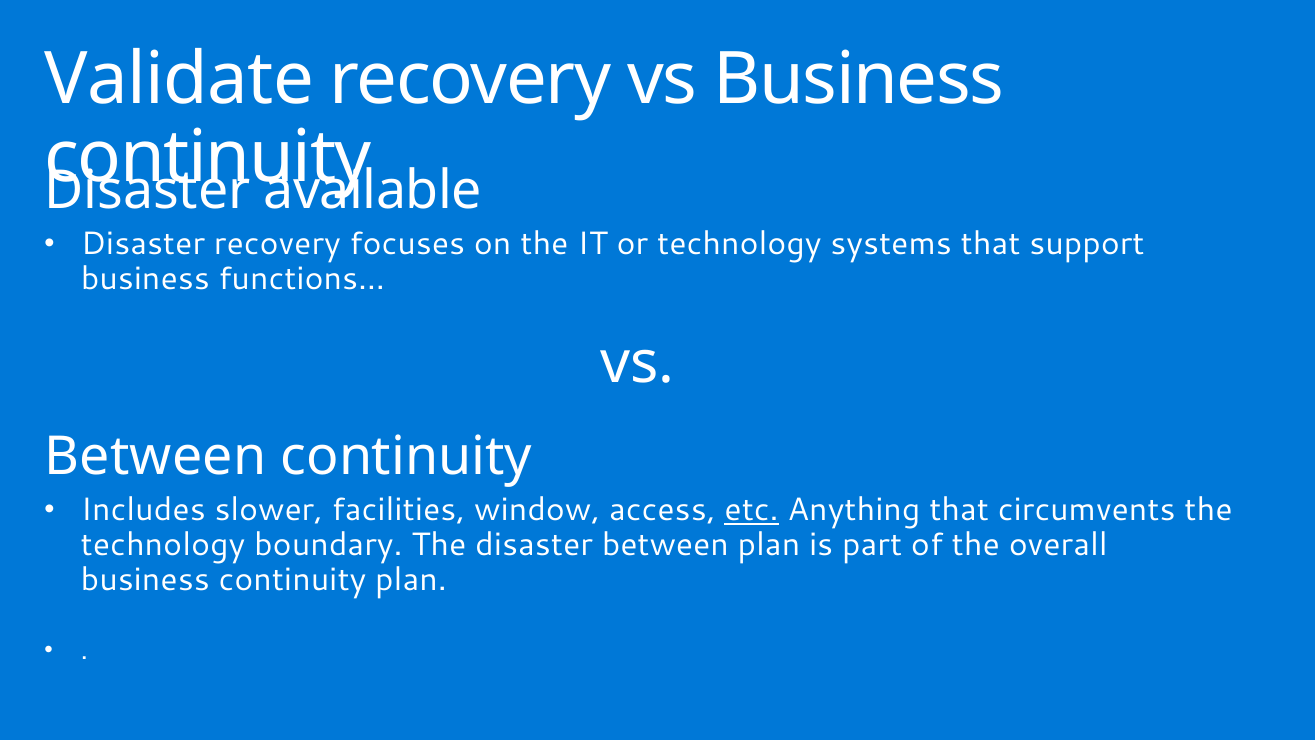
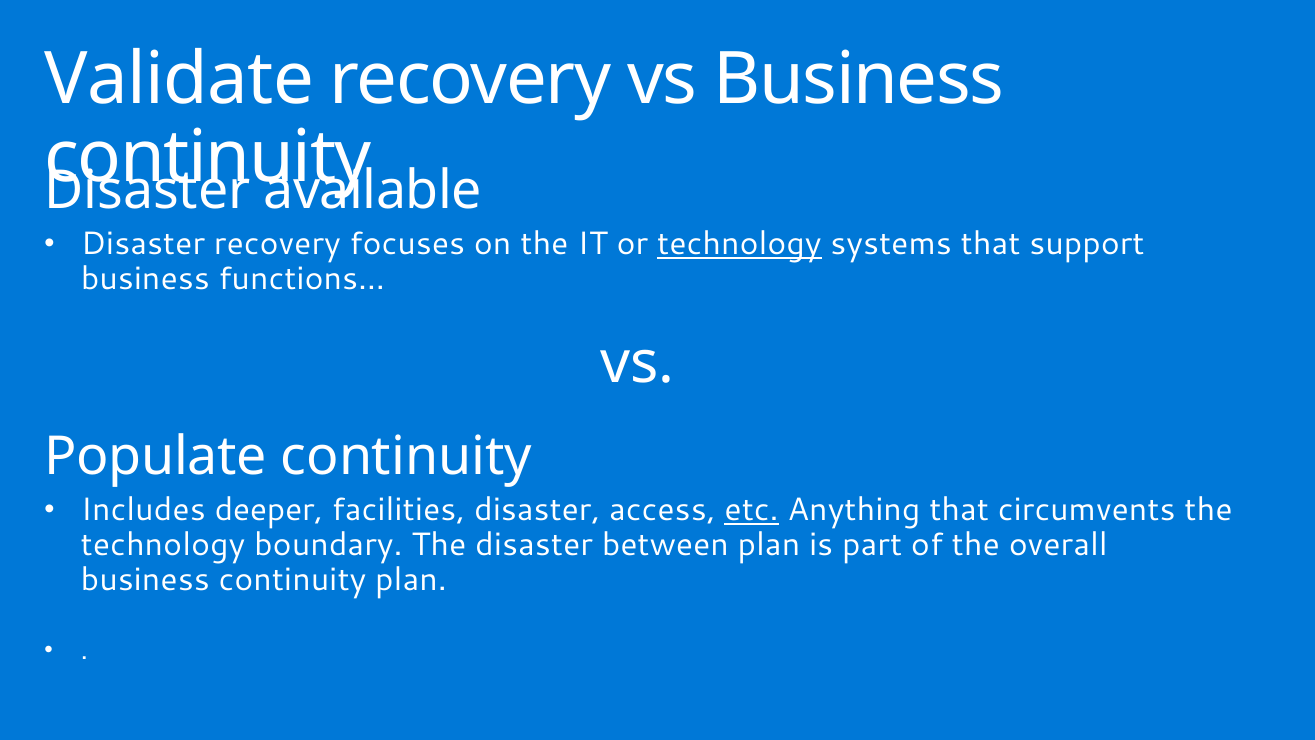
technology underline: none -> present (739, 244)
Between: Between -> Populate (156, 456)
slower: slower -> deeper (269, 509)
facilities window: window -> disaster (537, 509)
